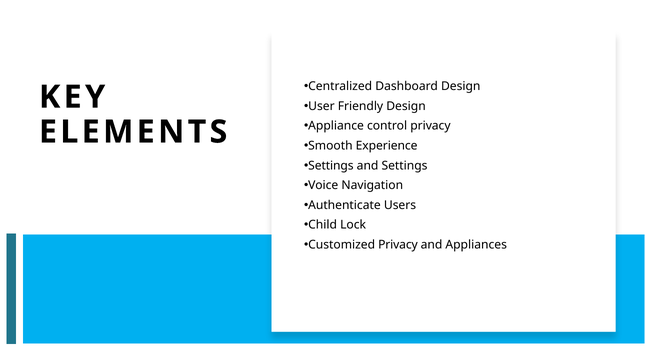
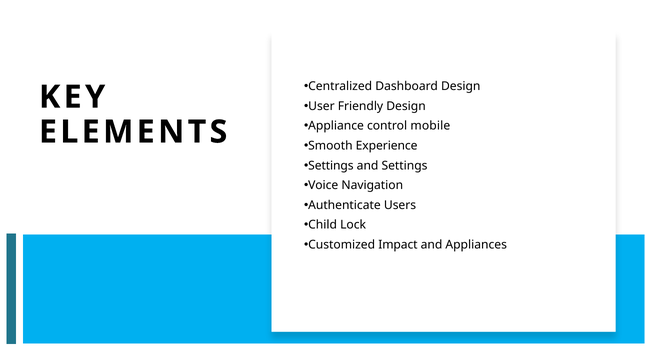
control privacy: privacy -> mobile (430, 126)
Customized Privacy: Privacy -> Impact (398, 245)
